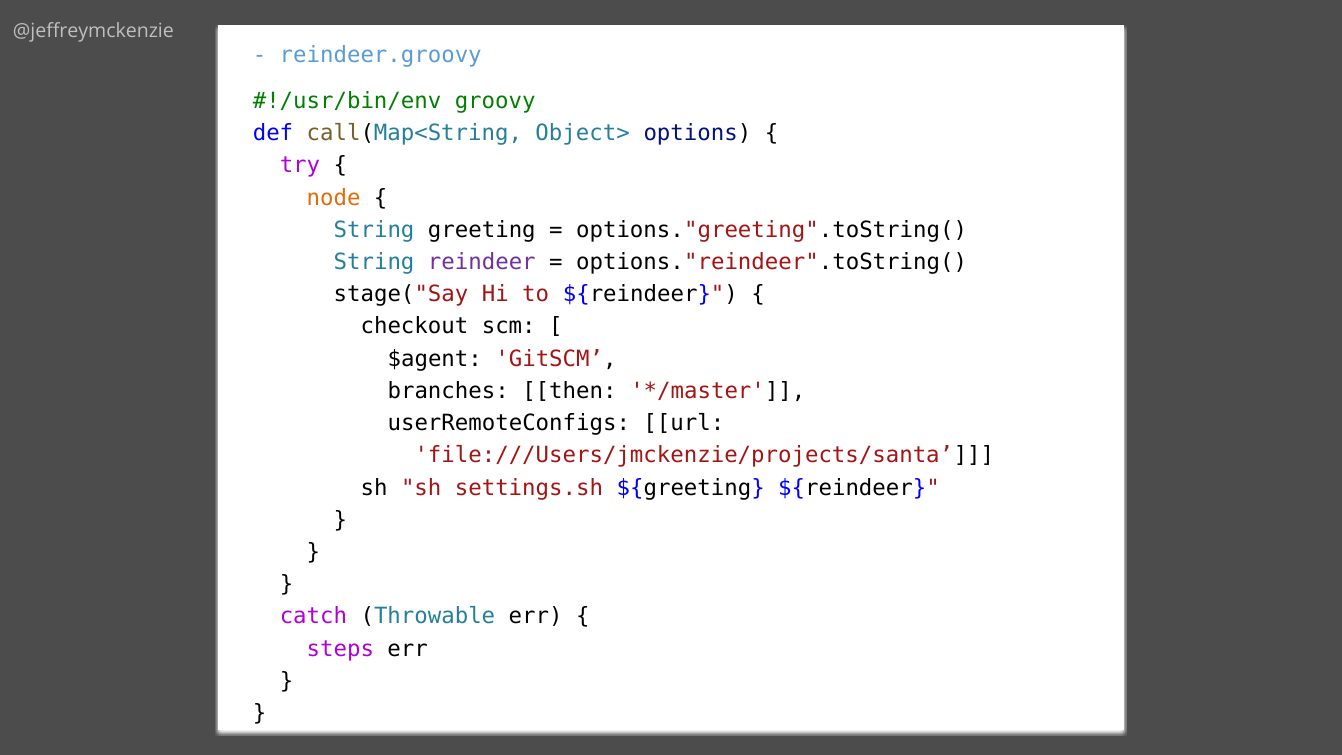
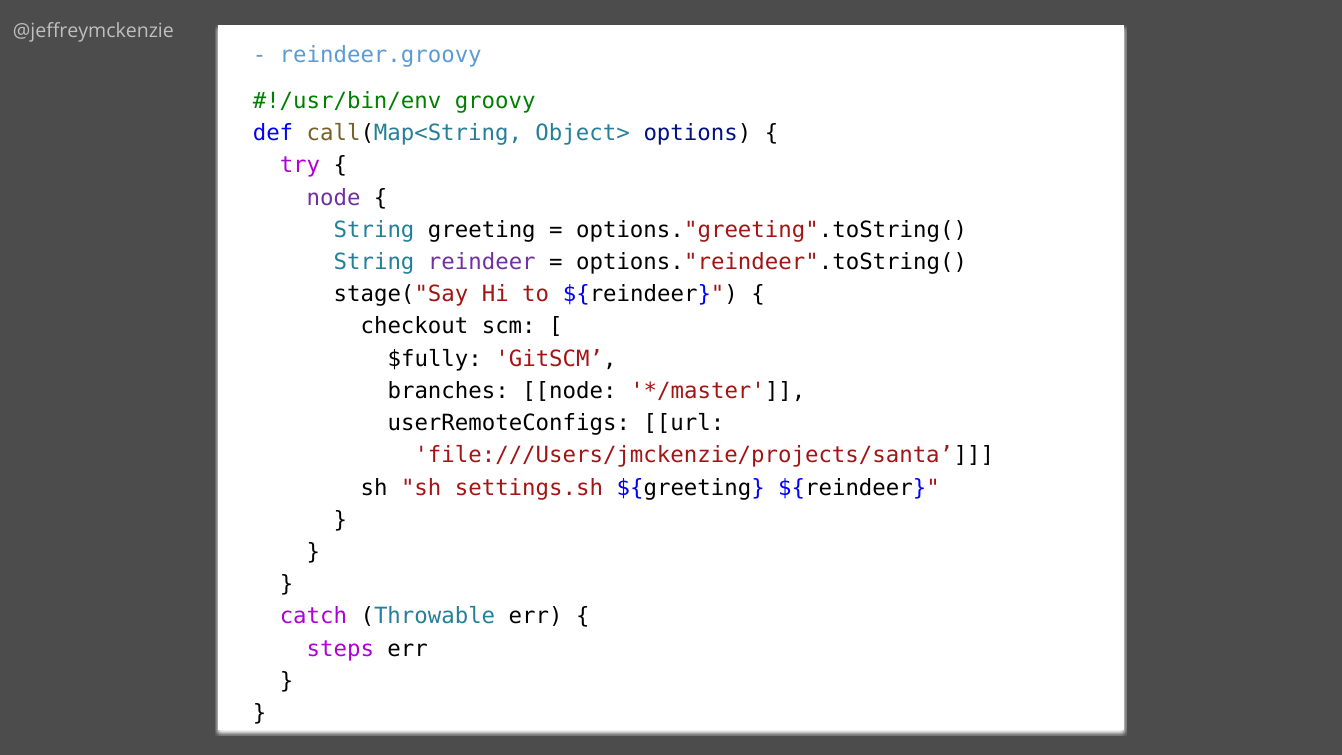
node colour: orange -> purple (334, 198)
$agent: $agent -> $fully (435, 359)
branches then: then -> node (569, 391)
